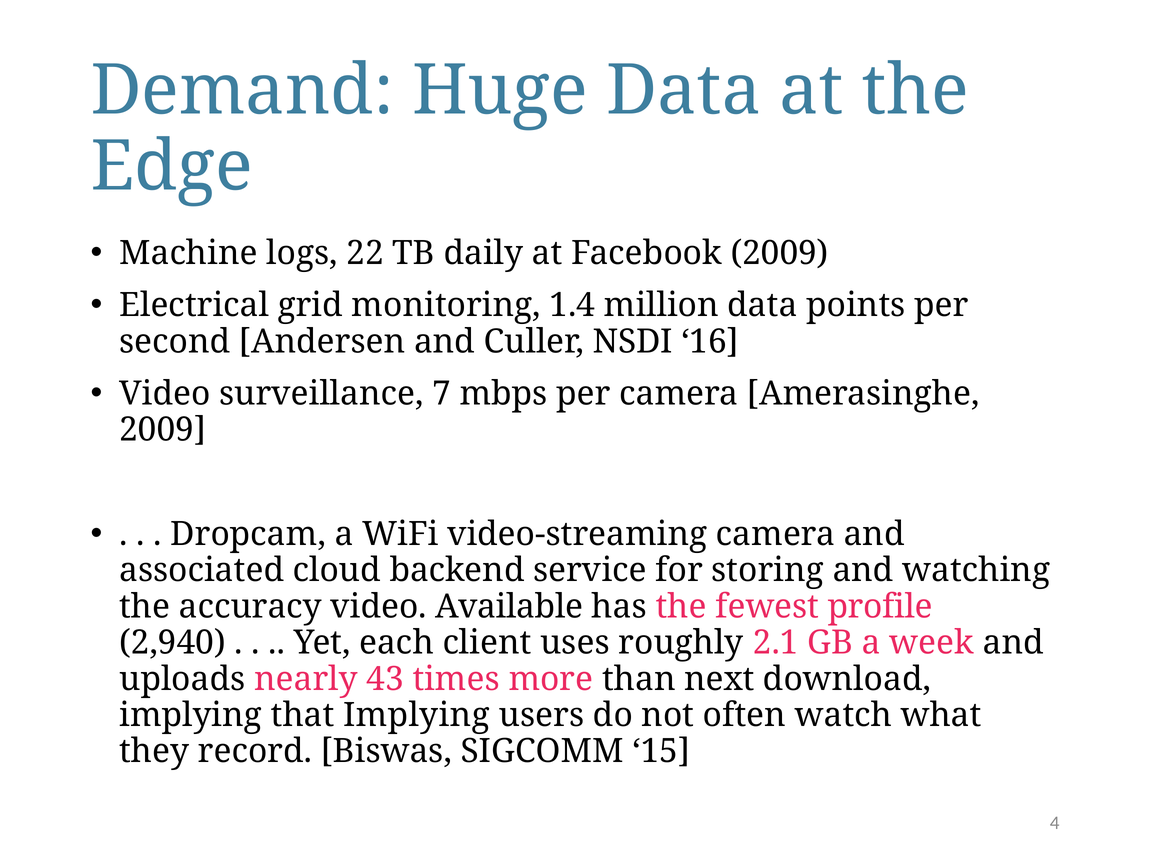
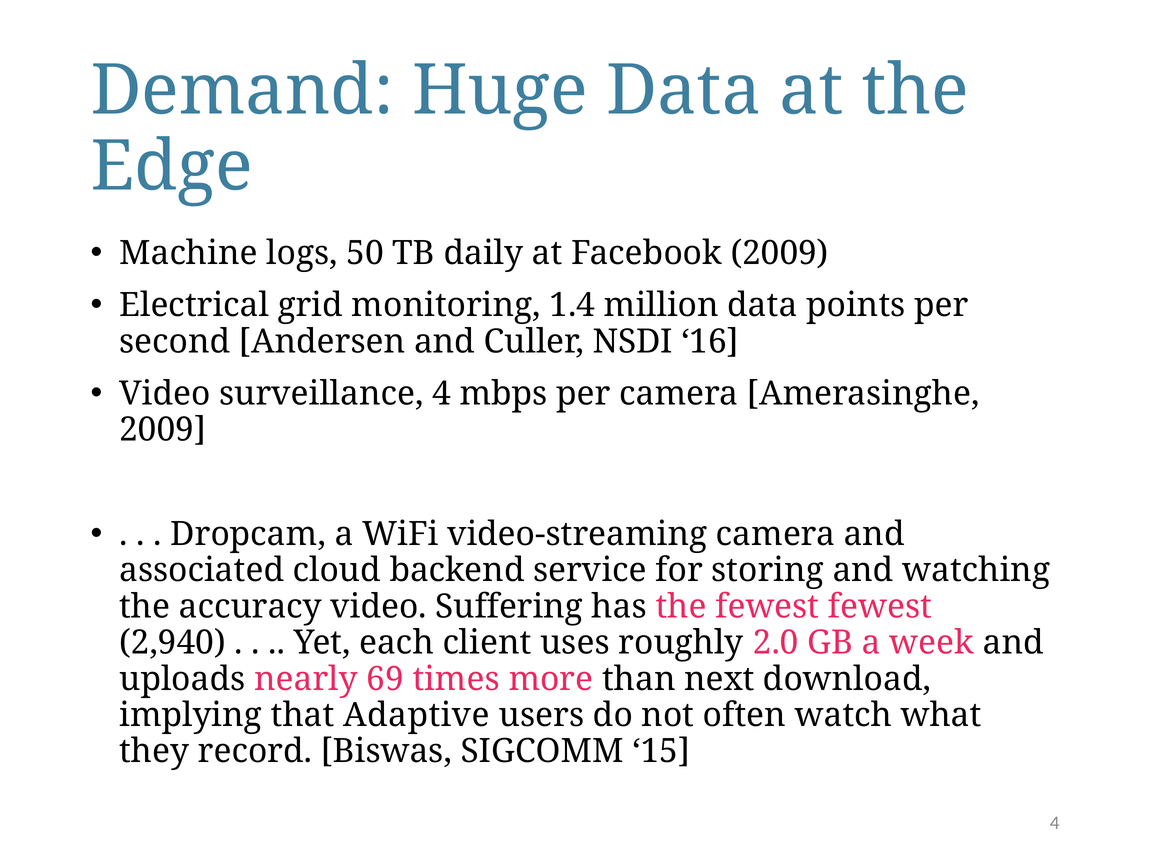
22: 22 -> 50 (365, 253)
surveillance 7: 7 -> 4 (441, 394)
Available: Available -> Suffering (509, 607)
fewest profile: profile -> fewest (880, 607)
2.1: 2.1 -> 2.0 (776, 643)
43: 43 -> 69 (385, 679)
that Implying: Implying -> Adaptive (417, 716)
